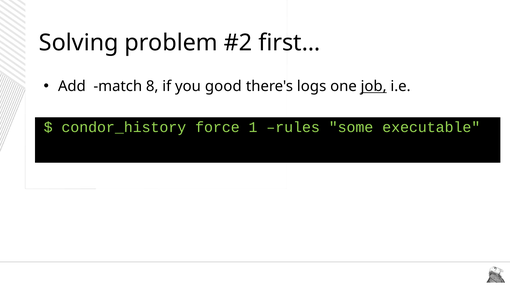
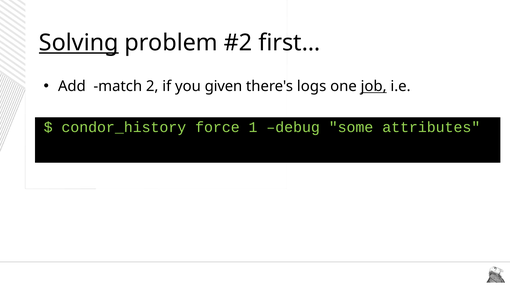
Solving underline: none -> present (79, 43)
8: 8 -> 2 (152, 86)
good: good -> given (223, 86)
rules: rules -> debug (293, 127)
executable: executable -> attributes (431, 127)
